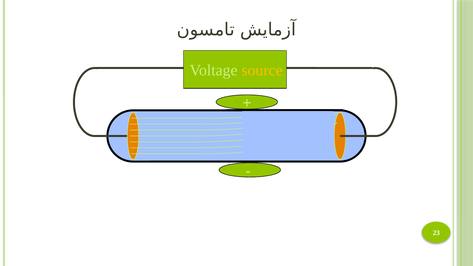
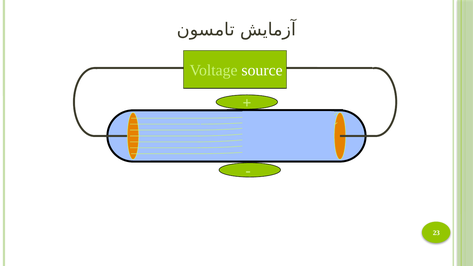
source colour: yellow -> white (262, 70)
